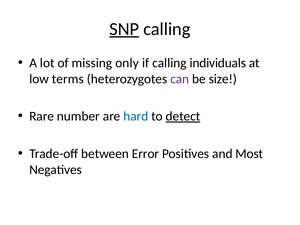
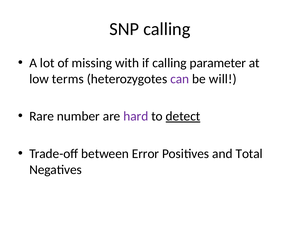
SNP underline: present -> none (124, 29)
only: only -> with (127, 63)
individuals: individuals -> parameter (218, 63)
size: size -> will (223, 79)
hard colour: blue -> purple (136, 116)
Most: Most -> Total (249, 154)
